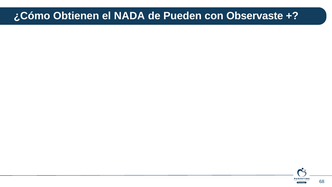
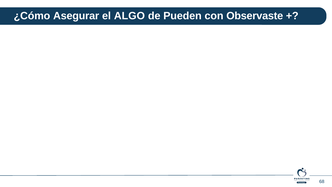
Obtienen: Obtienen -> Asegurar (76, 16)
NADA: NADA -> ALGO (129, 16)
